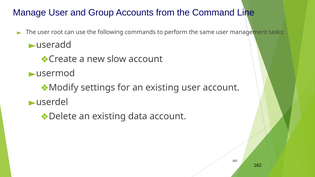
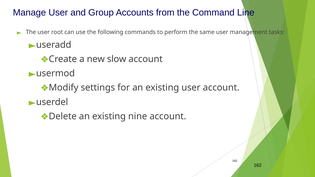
data: data -> nine (138, 116)
